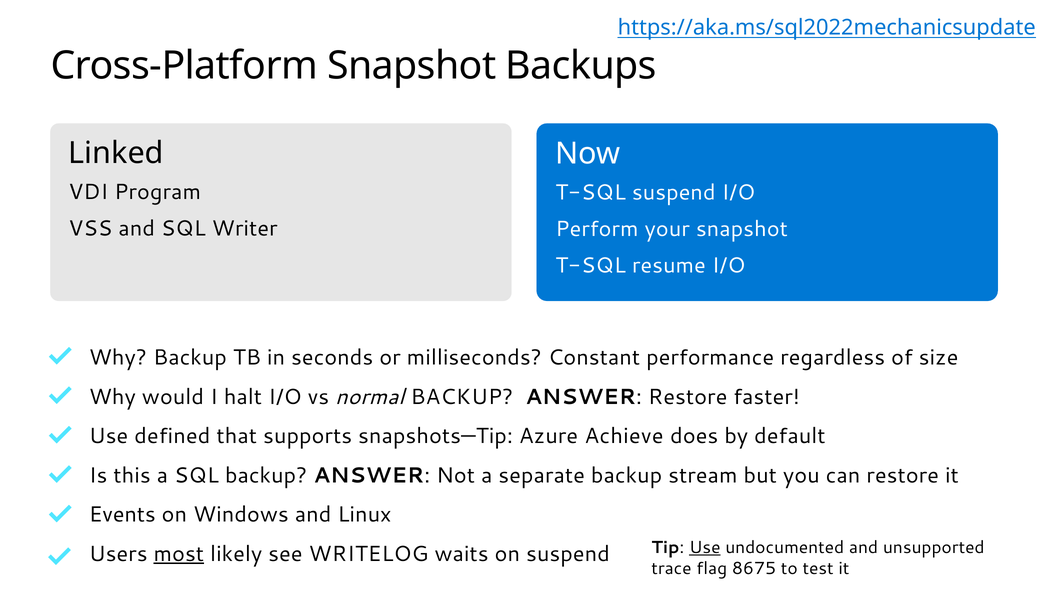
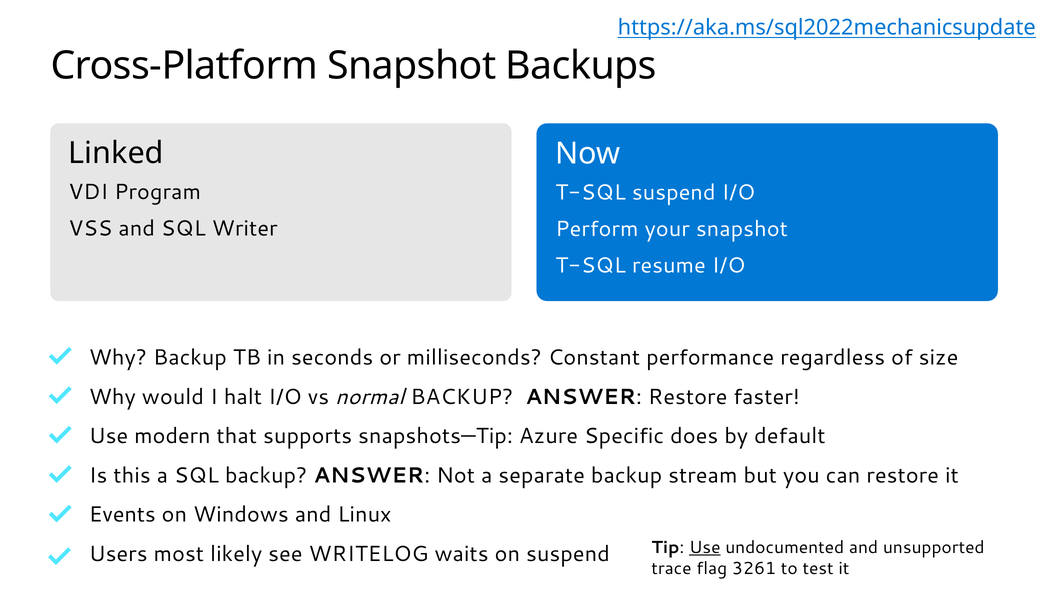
defined: defined -> modern (172, 437)
Achieve: Achieve -> Specific (624, 437)
most underline: present -> none (179, 554)
8675: 8675 -> 3261 (754, 569)
